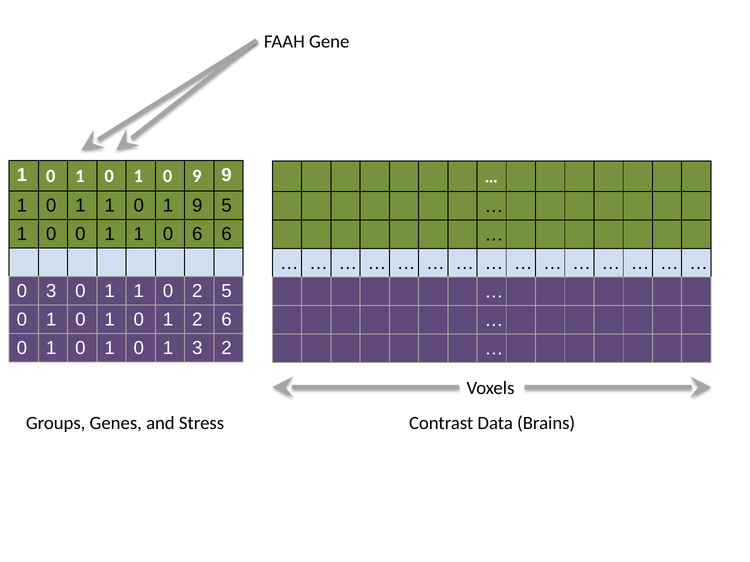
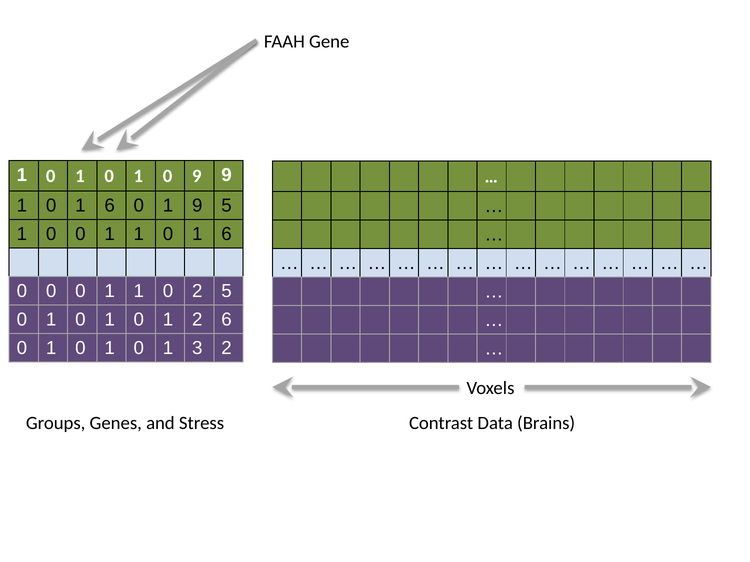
1: 1 -> 6 (110, 206)
1 1 0 6: 6 -> 1 (197, 234)
3: 3 -> 0 (51, 291)
